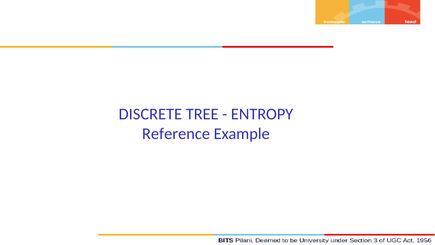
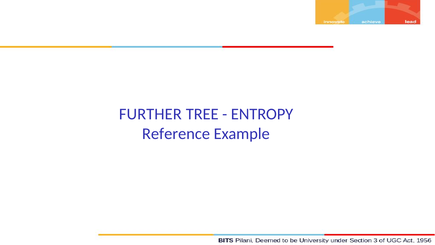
DISCRETE: DISCRETE -> FURTHER (150, 114)
